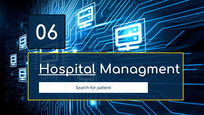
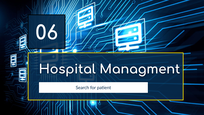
Hospital underline: present -> none (67, 69)
